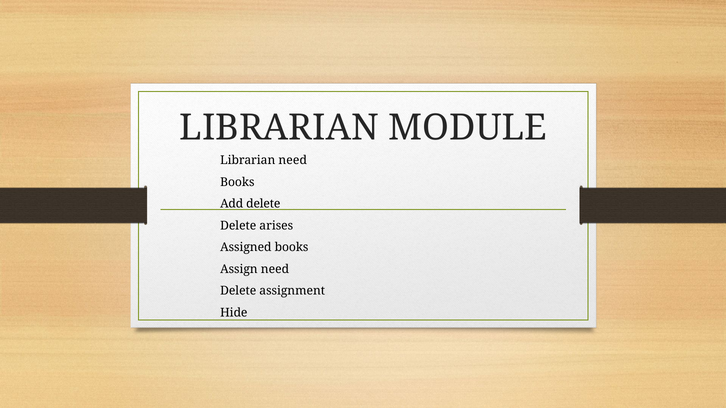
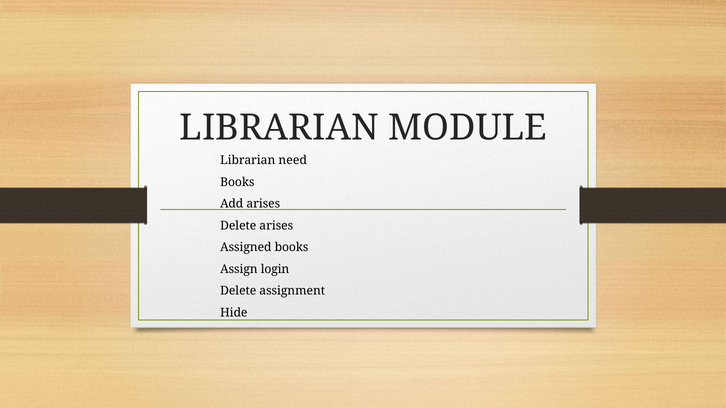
Add delete: delete -> arises (263, 204)
Assign need: need -> login (275, 269)
